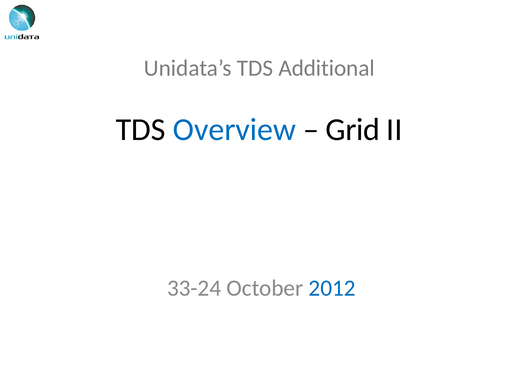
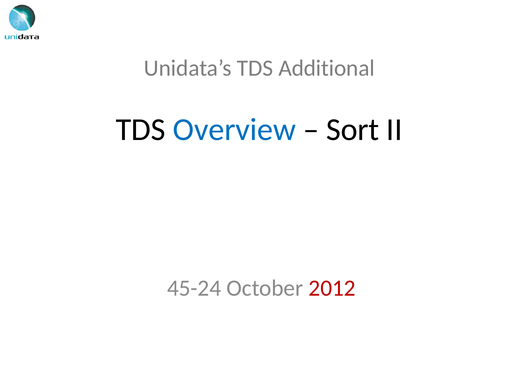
Grid: Grid -> Sort (353, 130)
33-24: 33-24 -> 45-24 (194, 288)
2012 colour: blue -> red (332, 288)
